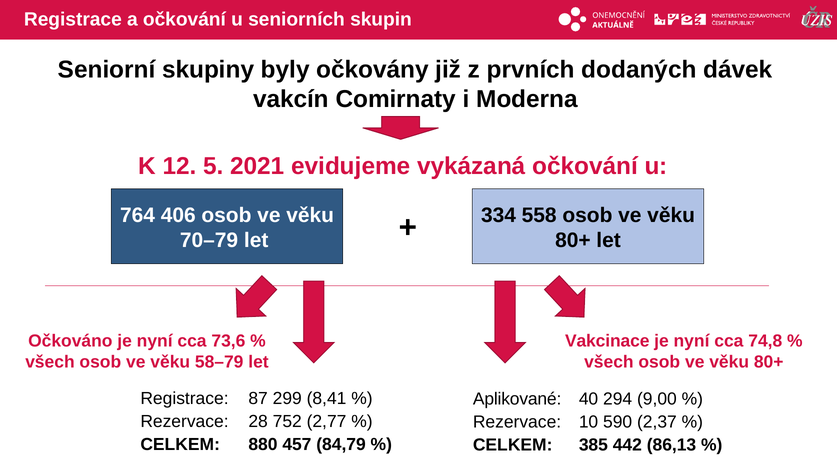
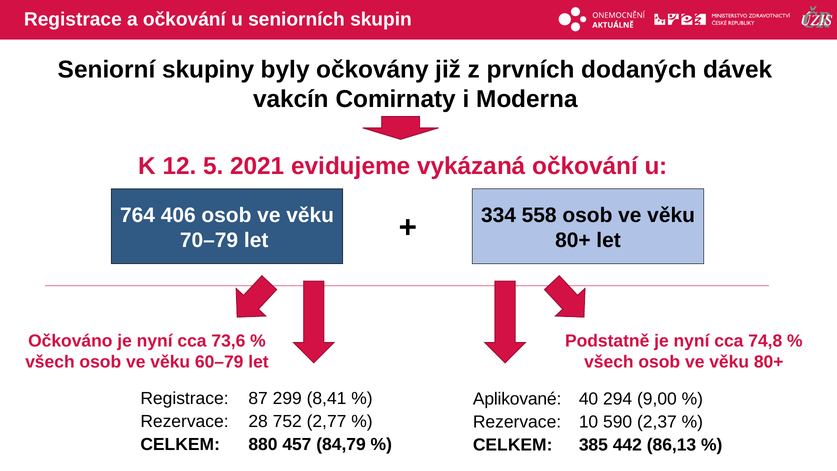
Vakcinace: Vakcinace -> Podstatně (607, 341)
58–79: 58–79 -> 60–79 (219, 362)
